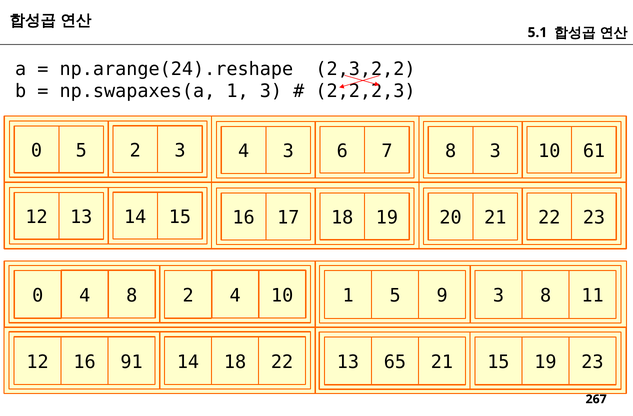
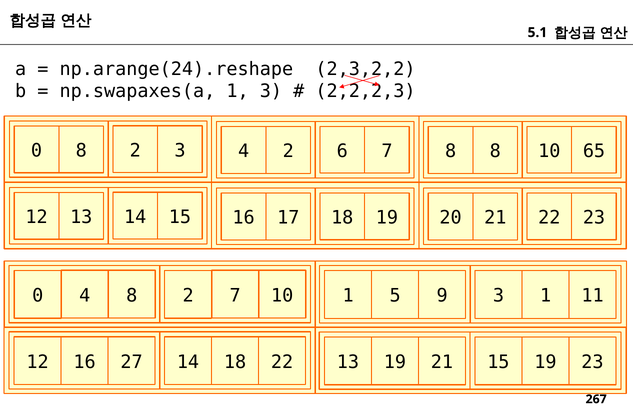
0 5: 5 -> 8 (81, 151)
4 3: 3 -> 2 (288, 151)
8 3: 3 -> 8 (495, 151)
61: 61 -> 65 (594, 151)
2 4: 4 -> 7 (235, 295)
3 8: 8 -> 1 (546, 296)
91: 91 -> 27 (132, 362)
13 65: 65 -> 19 (395, 362)
